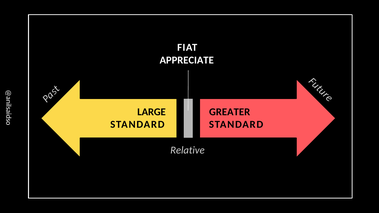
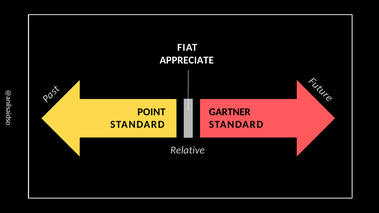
LARGE: LARGE -> POINT (151, 112)
GREATER: GREATER -> GARTNER (230, 112)
